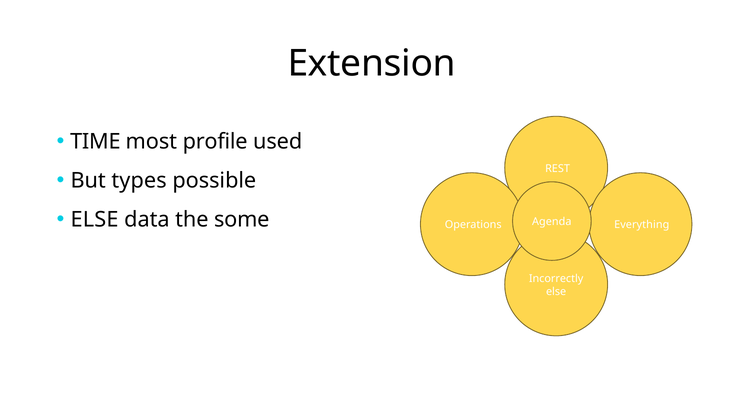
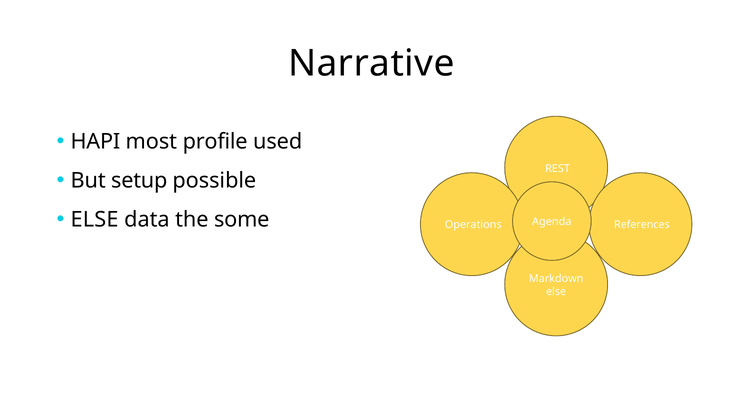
Extension: Extension -> Narrative (371, 63)
TIME: TIME -> HAPI (95, 142)
types: types -> setup (139, 181)
Everything: Everything -> References (642, 225)
Incorrectly: Incorrectly -> Markdown (556, 279)
